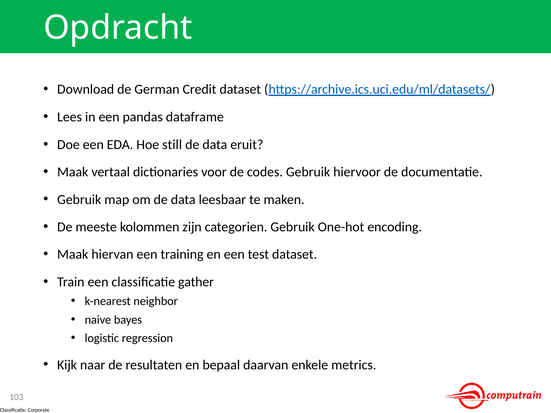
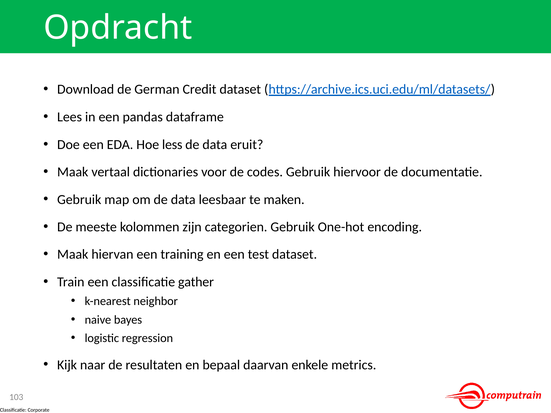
still: still -> less (172, 145)
